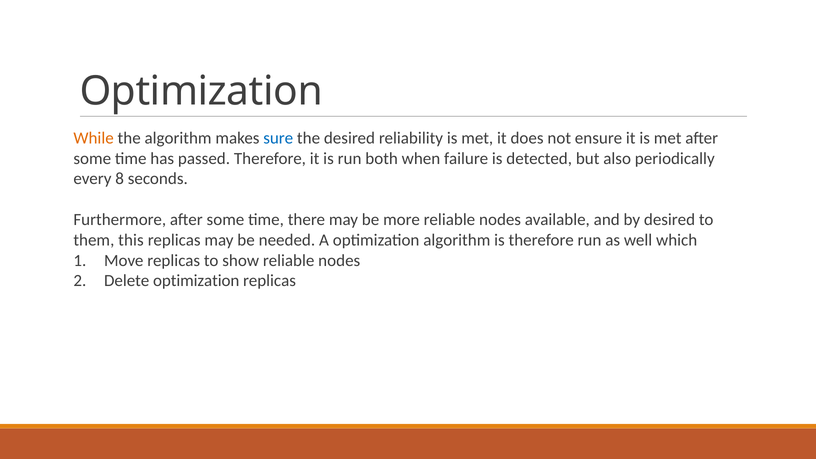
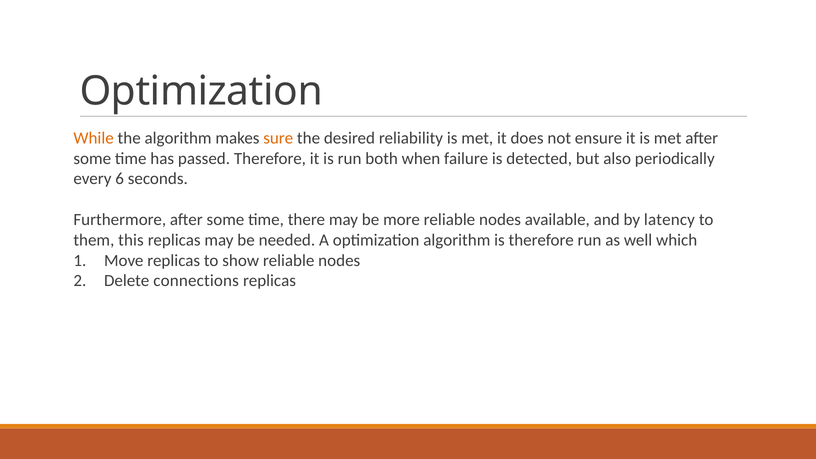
sure colour: blue -> orange (278, 138)
8: 8 -> 6 (120, 179)
by desired: desired -> latency (669, 220)
Delete optimization: optimization -> connections (196, 281)
